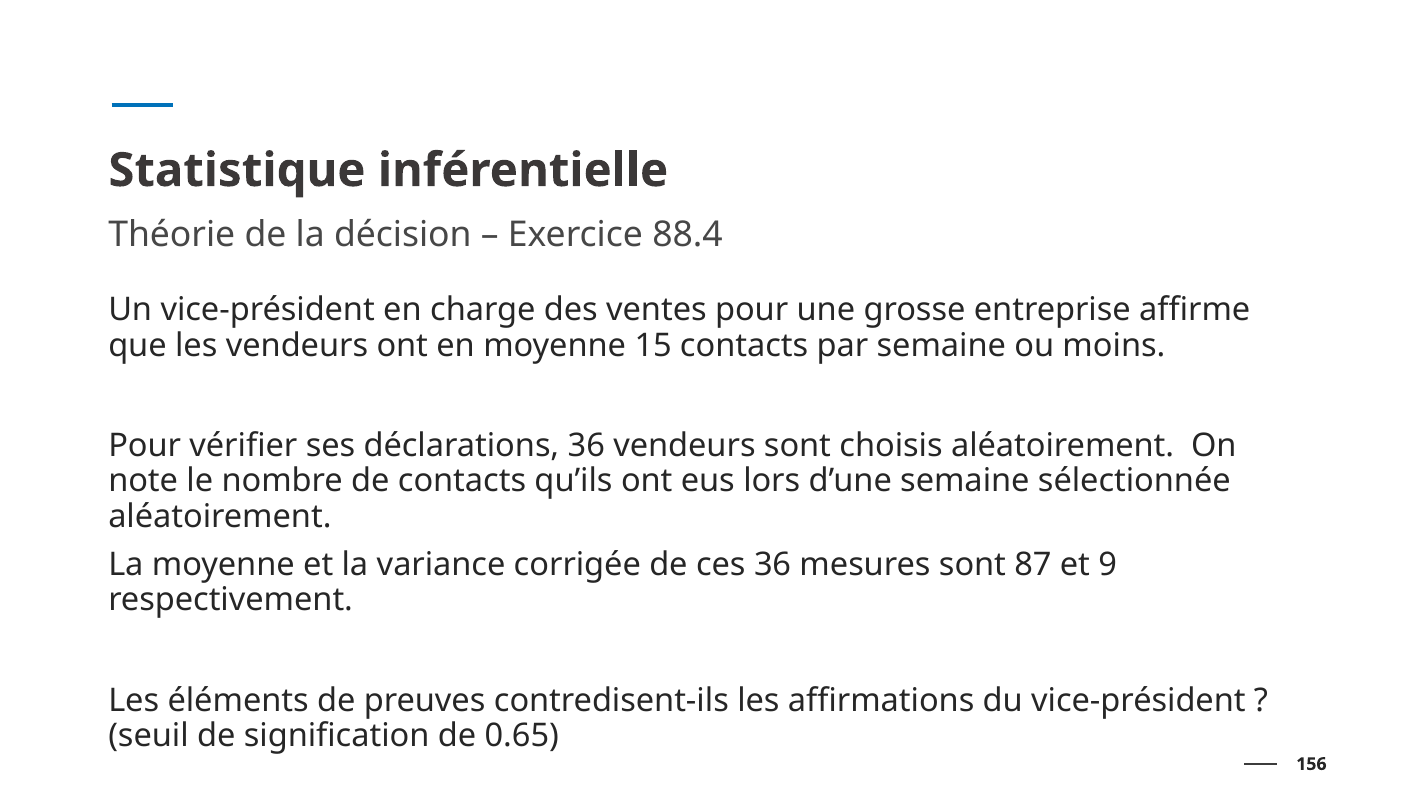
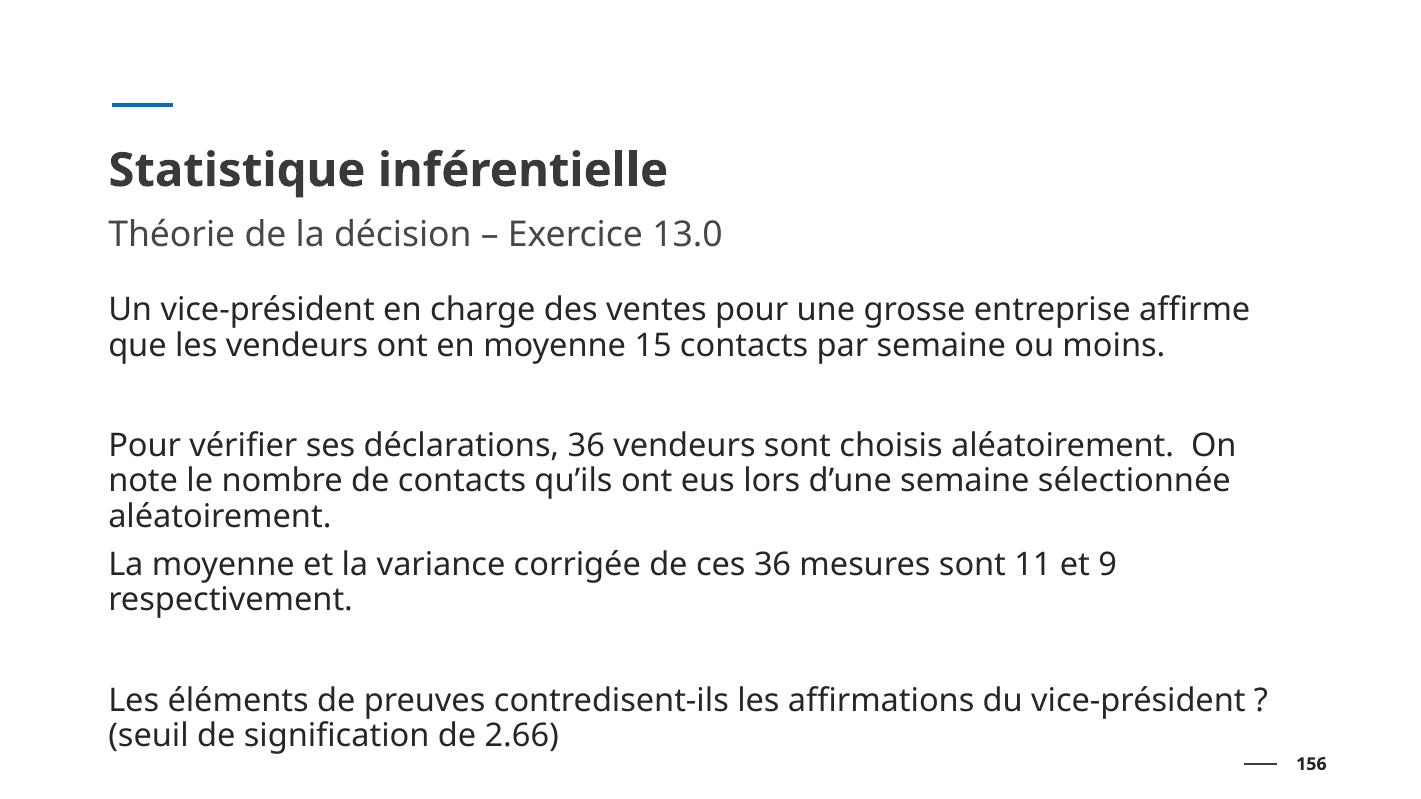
88.4: 88.4 -> 13.0 (687, 235)
87: 87 -> 11 (1033, 565)
0.65: 0.65 -> 2.66 (522, 736)
